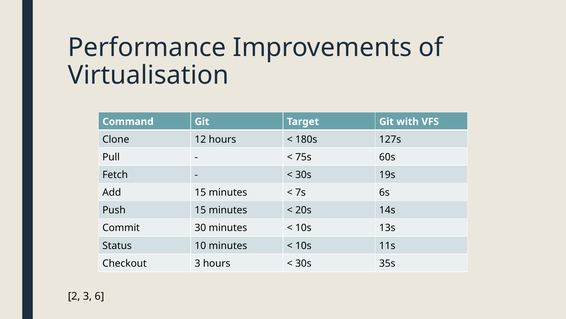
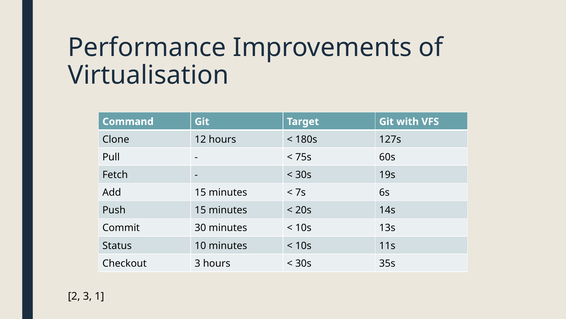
6: 6 -> 1 (99, 296)
